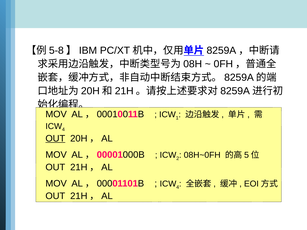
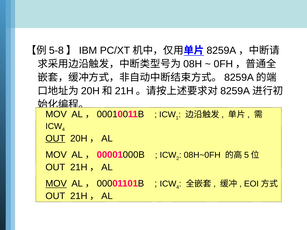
MOV underline: none -> present (56, 184)
